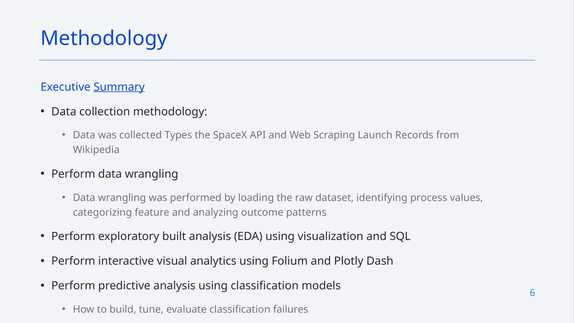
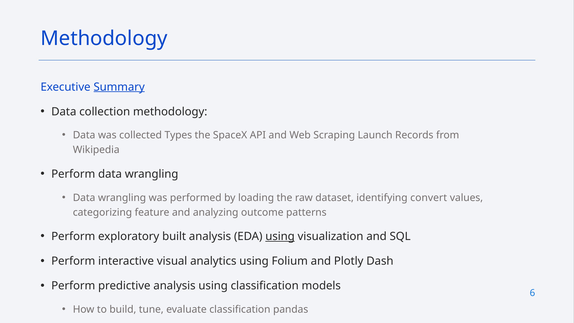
process: process -> convert (429, 198)
using underline: none -> present (280, 236)
failures: failures -> pandas (291, 309)
